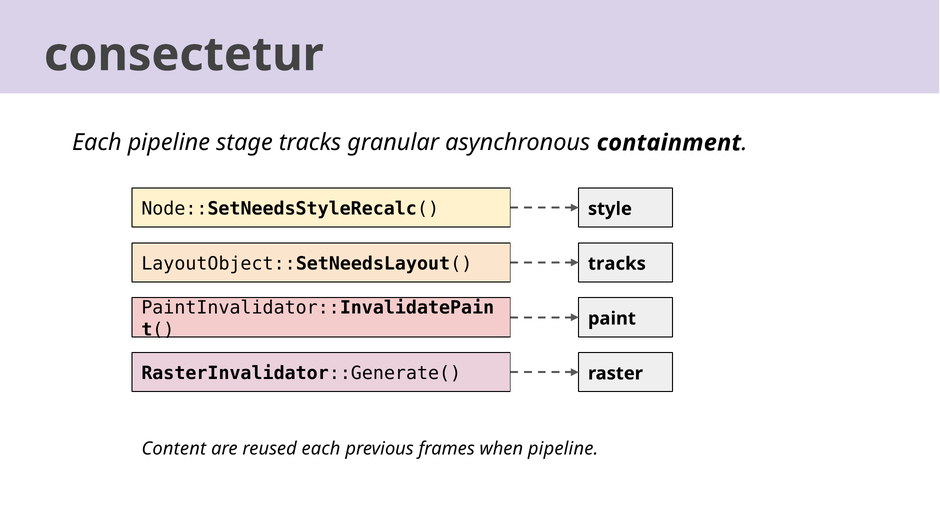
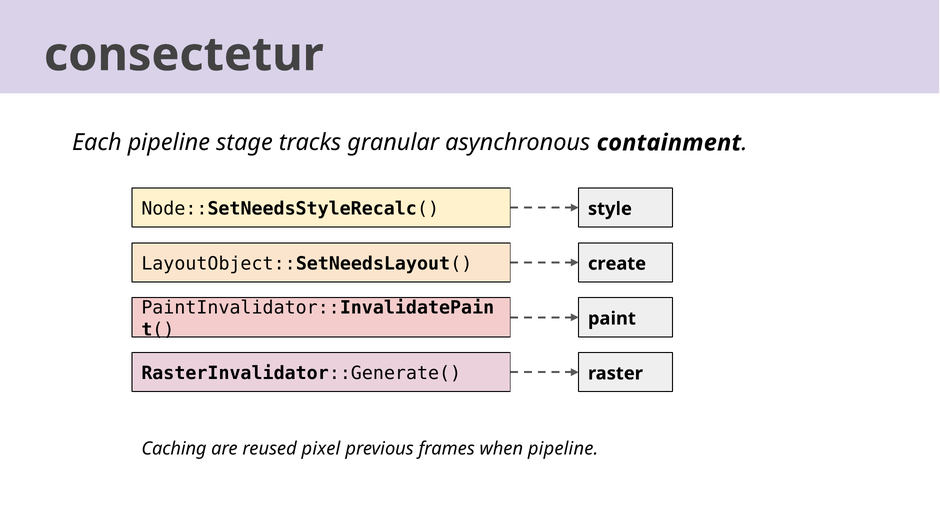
tracks: tracks -> create (617, 264)
Content: Content -> Caching (174, 448)
reused each: each -> pixel (321, 448)
